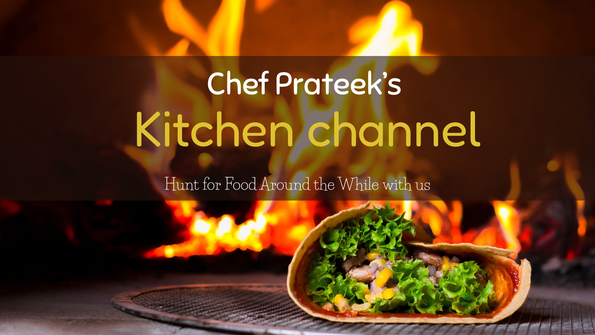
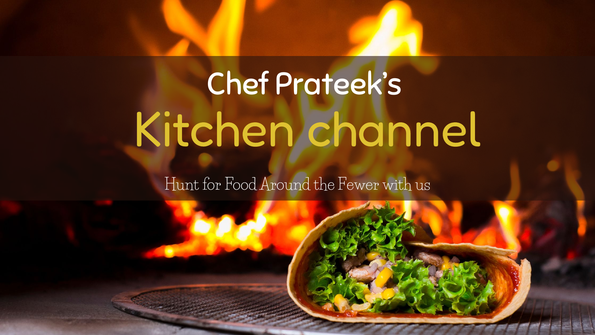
While: While -> Fewer (358, 184)
